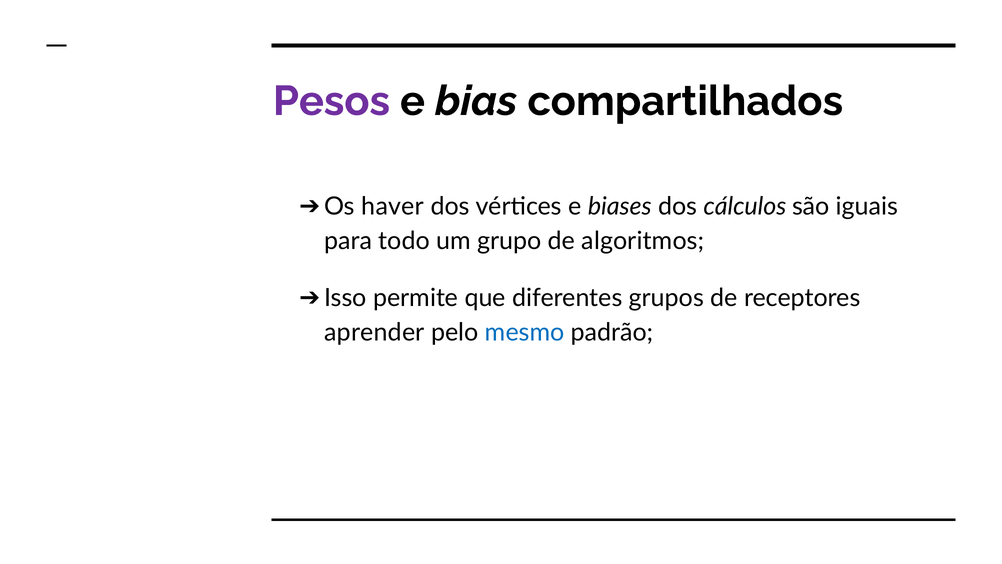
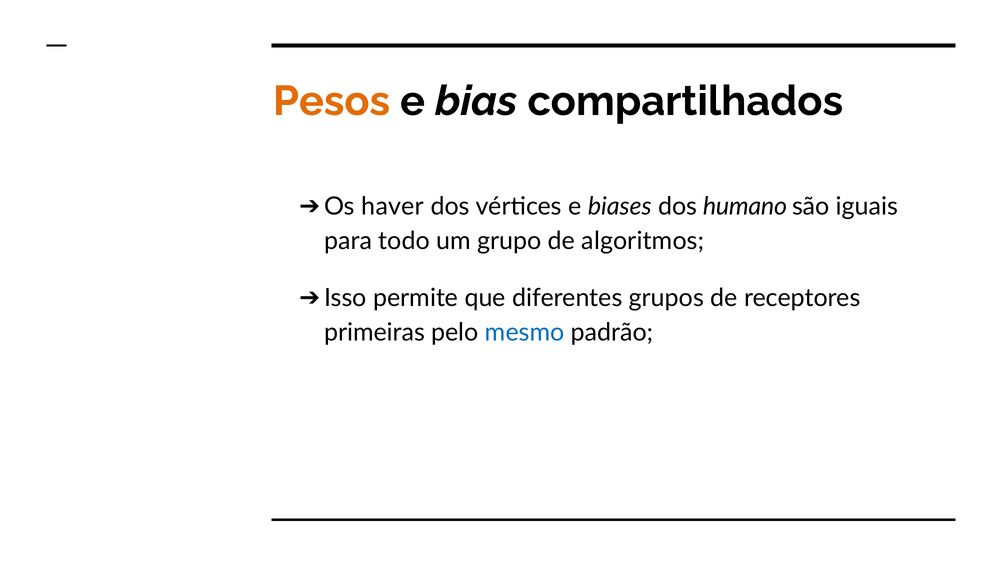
Pesos colour: purple -> orange (332, 101)
cálculos: cálculos -> humano (745, 206)
aprender: aprender -> primeiras (375, 332)
